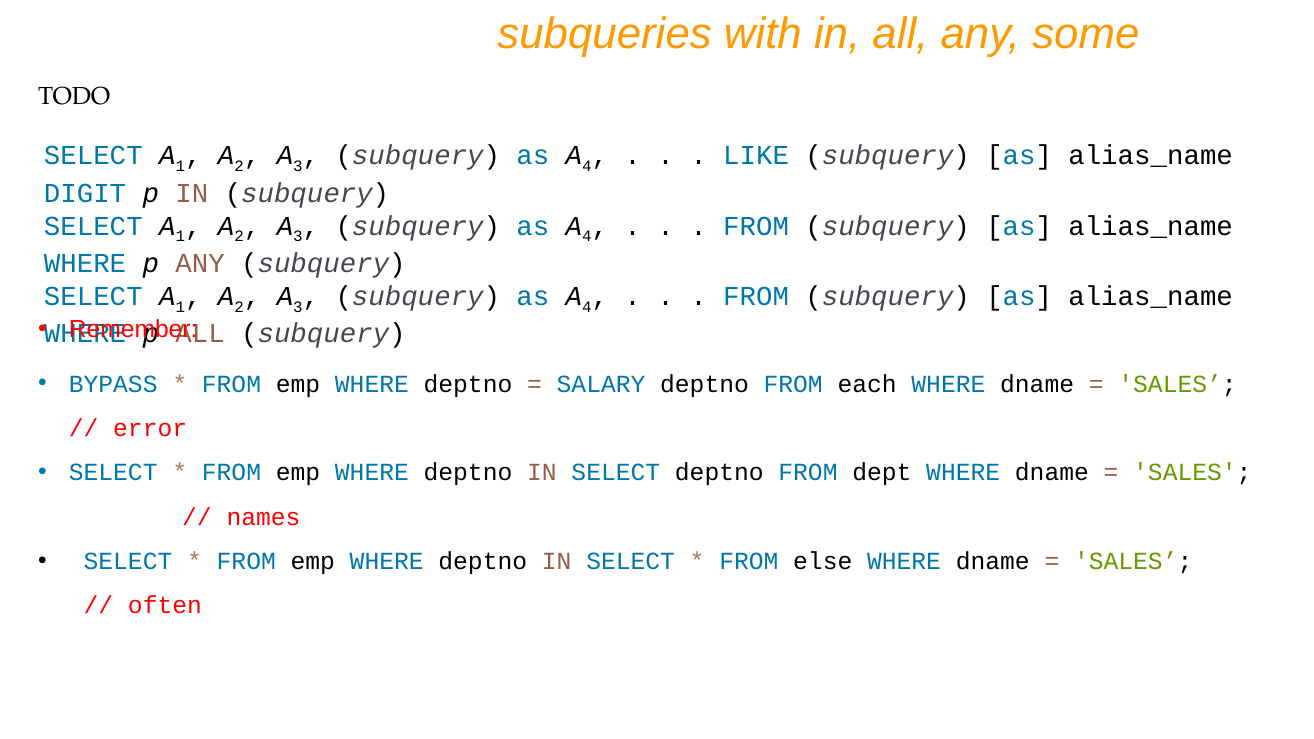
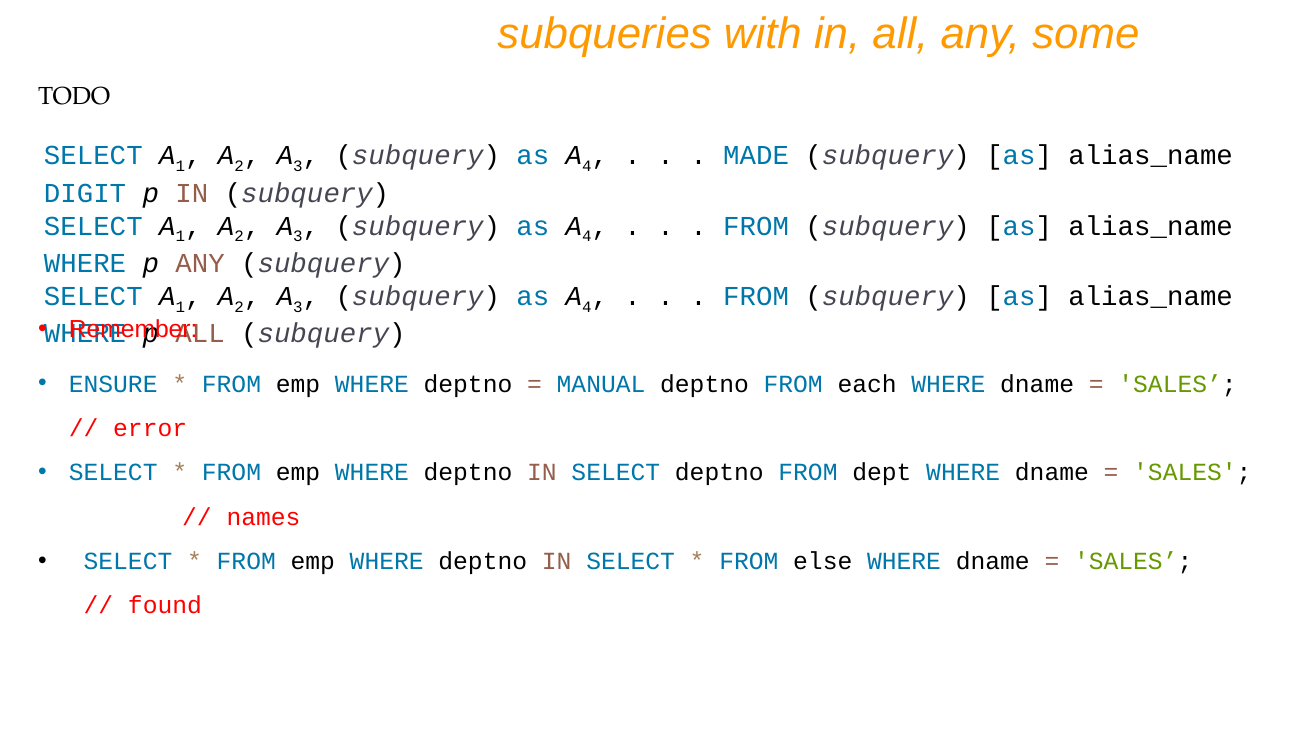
LIKE: LIKE -> MADE (756, 156)
BYPASS: BYPASS -> ENSURE (113, 384)
SALARY: SALARY -> MANUAL (601, 384)
often: often -> found (165, 606)
